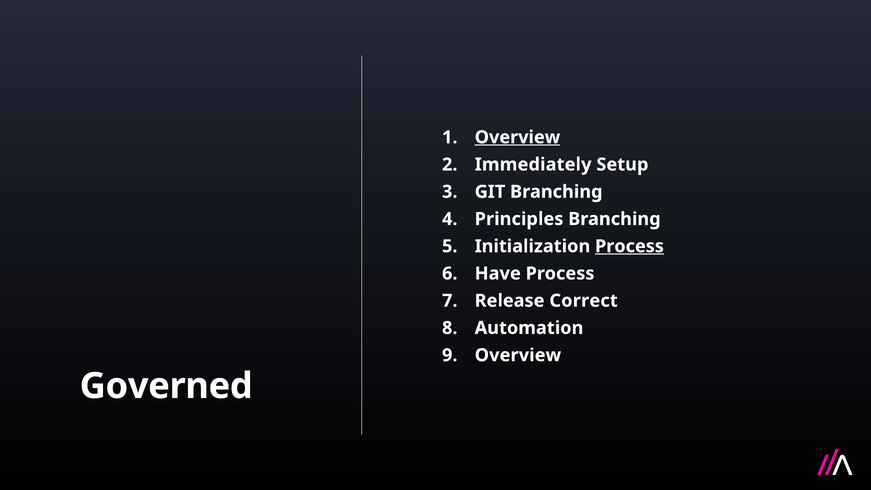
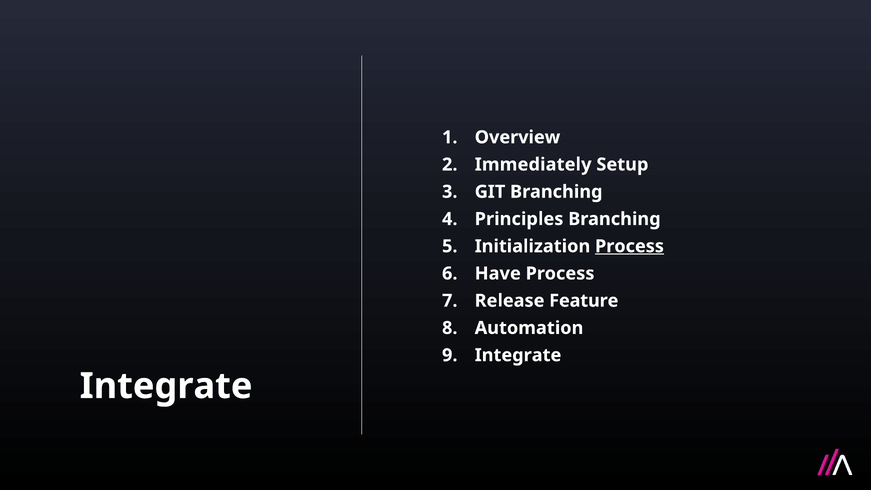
Overview underline: present -> none (517, 137)
Correct: Correct -> Feature (584, 301)
Overview: Overview -> Integrate (518, 355)
Governed: Governed -> Integrate (166, 386)
